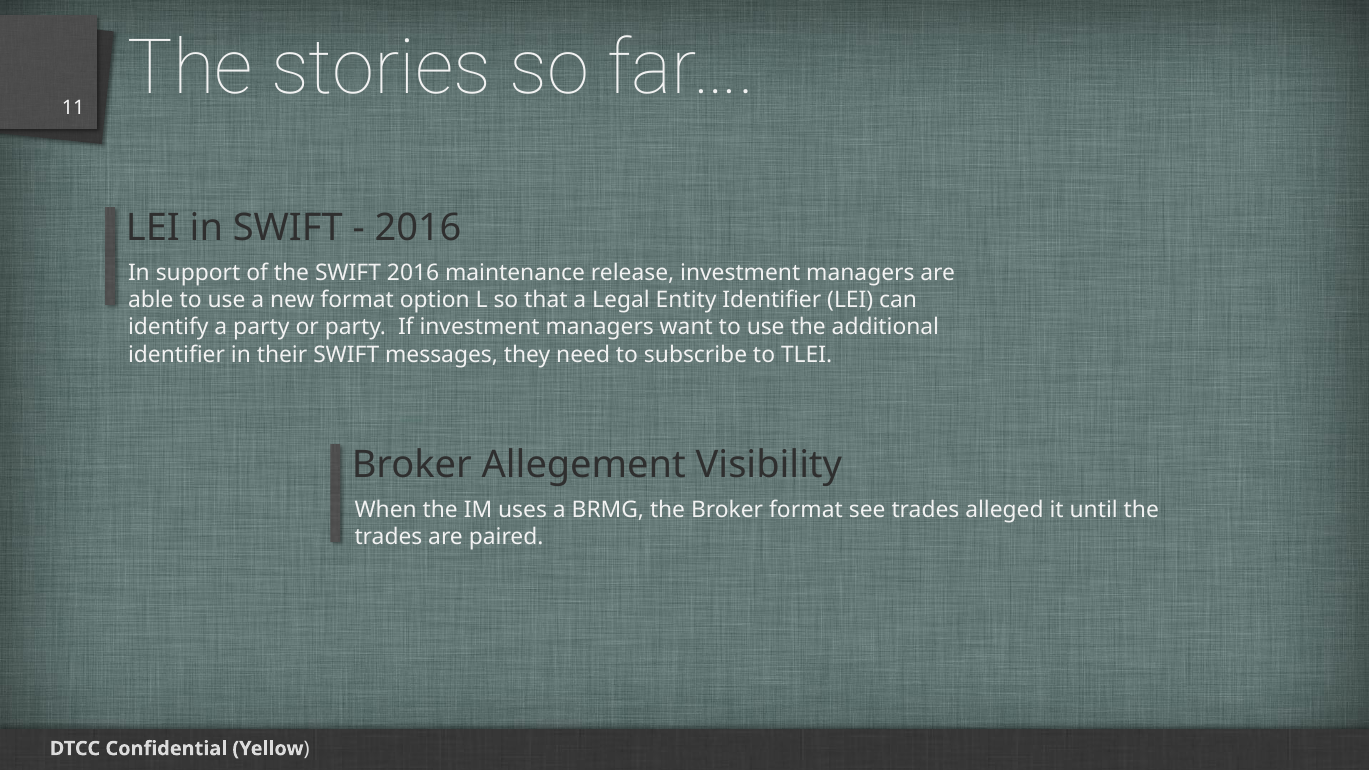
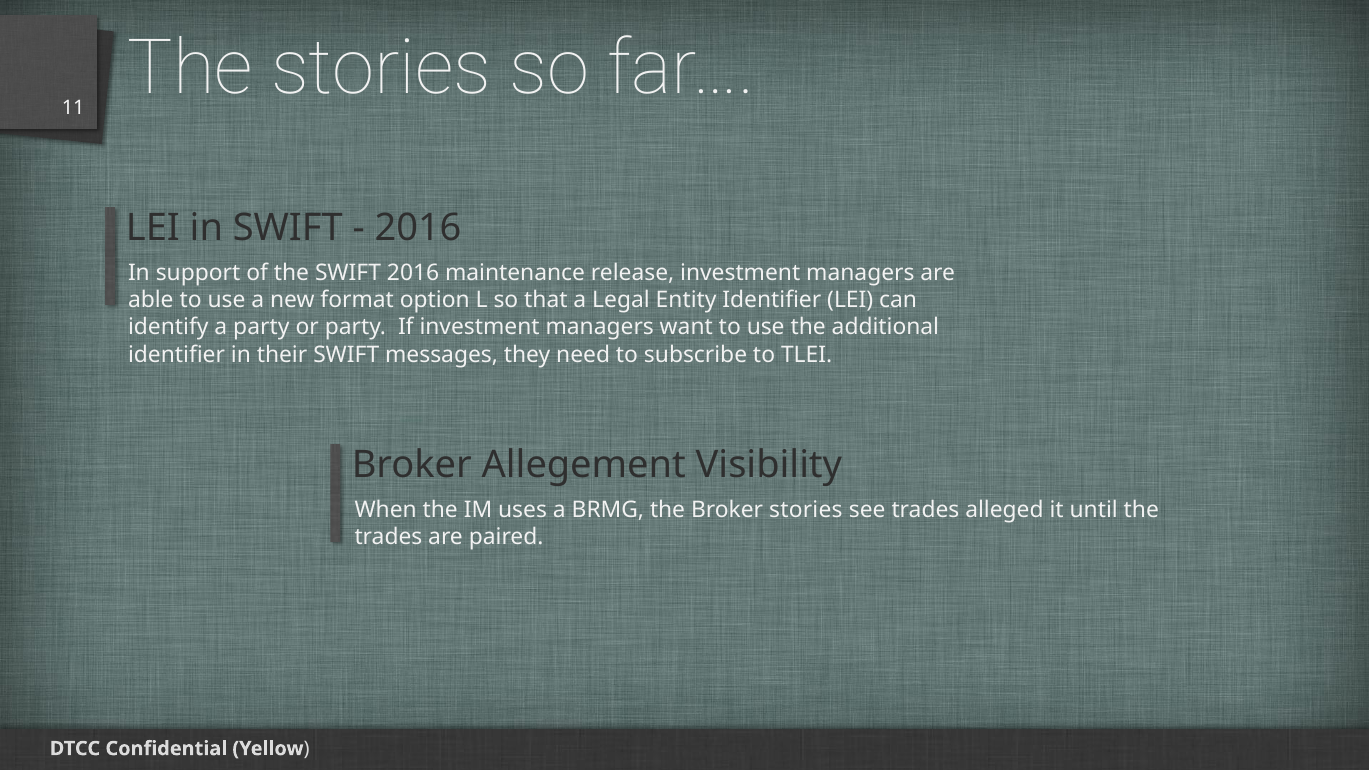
Broker format: format -> stories (806, 510)
